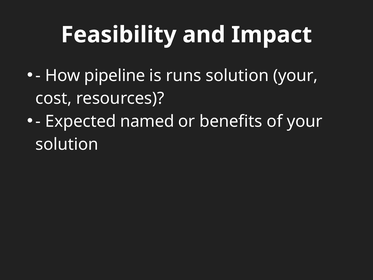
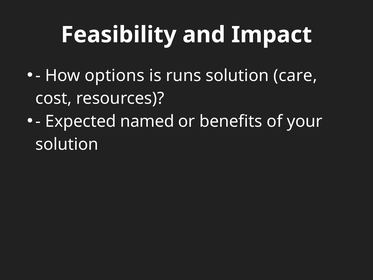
pipeline: pipeline -> options (115, 76)
solution your: your -> care (295, 76)
